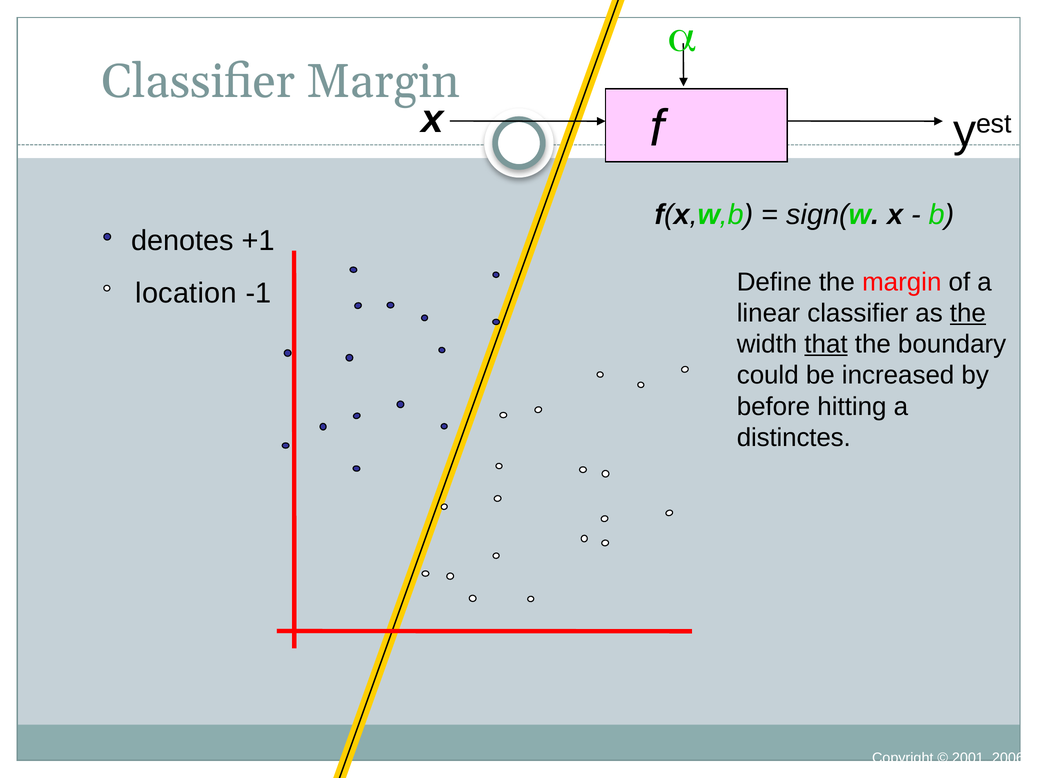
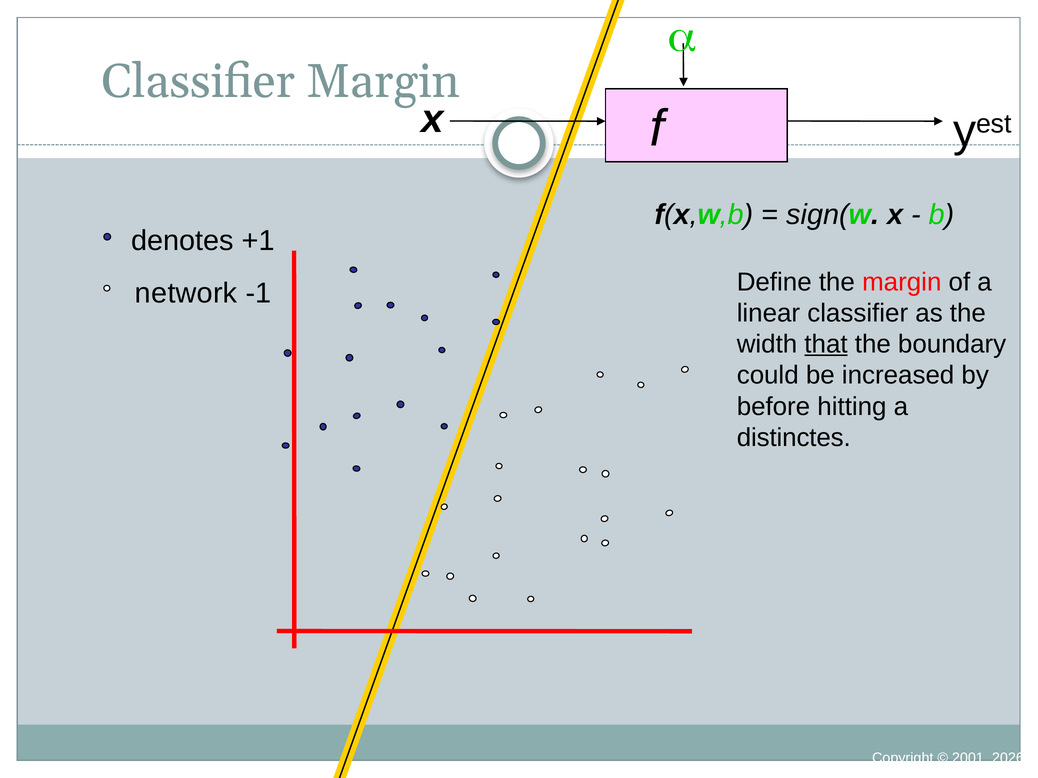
location: location -> network (186, 294)
the underline: present -> none (968, 313)
2006: 2006 -> 2026 (1010, 759)
